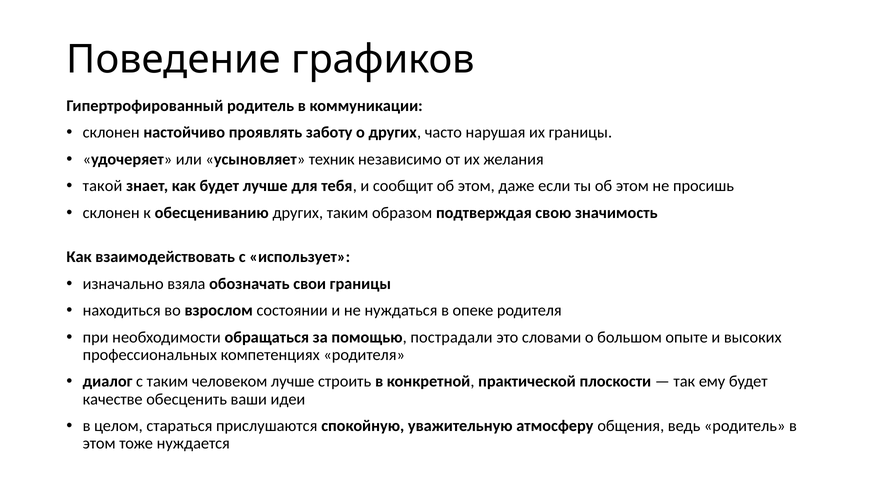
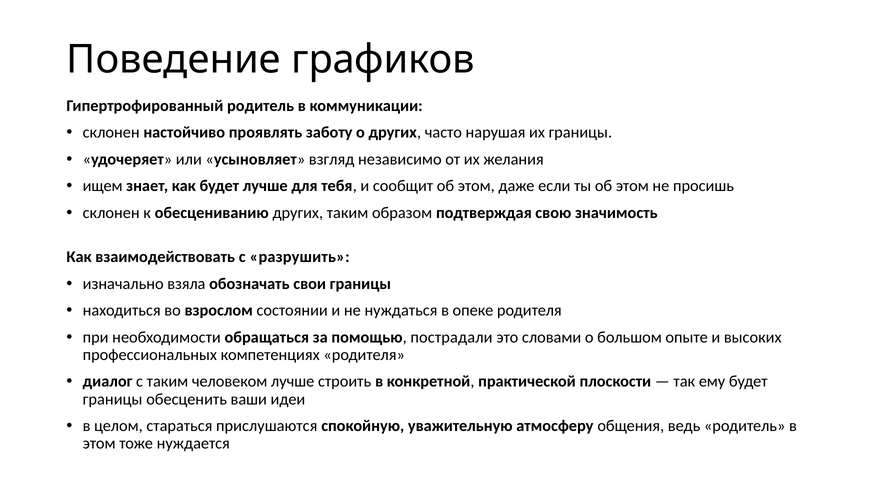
техник: техник -> взгляд (332, 159)
такой: такой -> ищем (103, 186)
использует: использует -> разрушить (300, 257)
качестве: качестве -> границы (113, 399)
